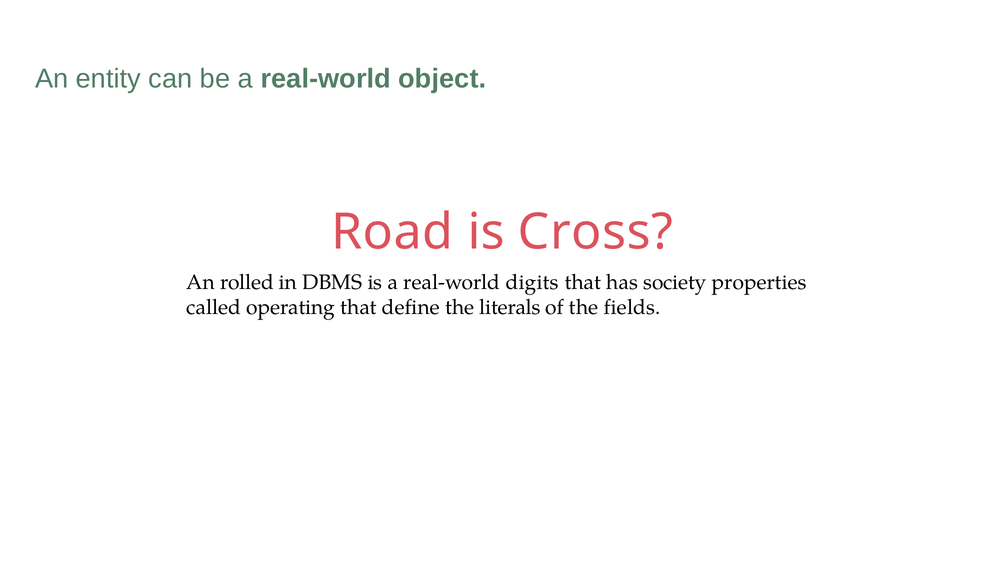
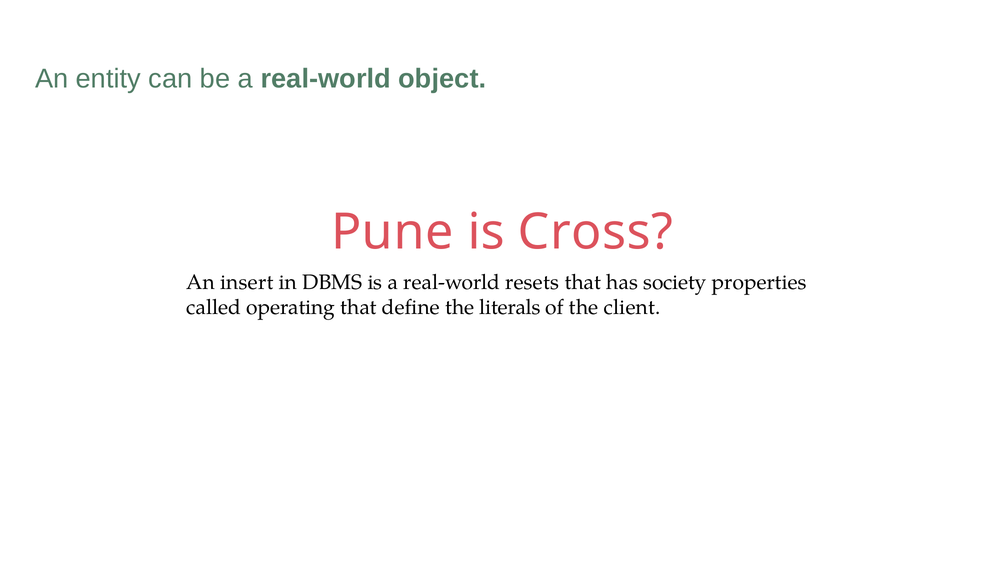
Road: Road -> Pune (392, 232)
rolled: rolled -> insert (247, 283)
digits: digits -> resets (532, 283)
fields: fields -> client (632, 308)
